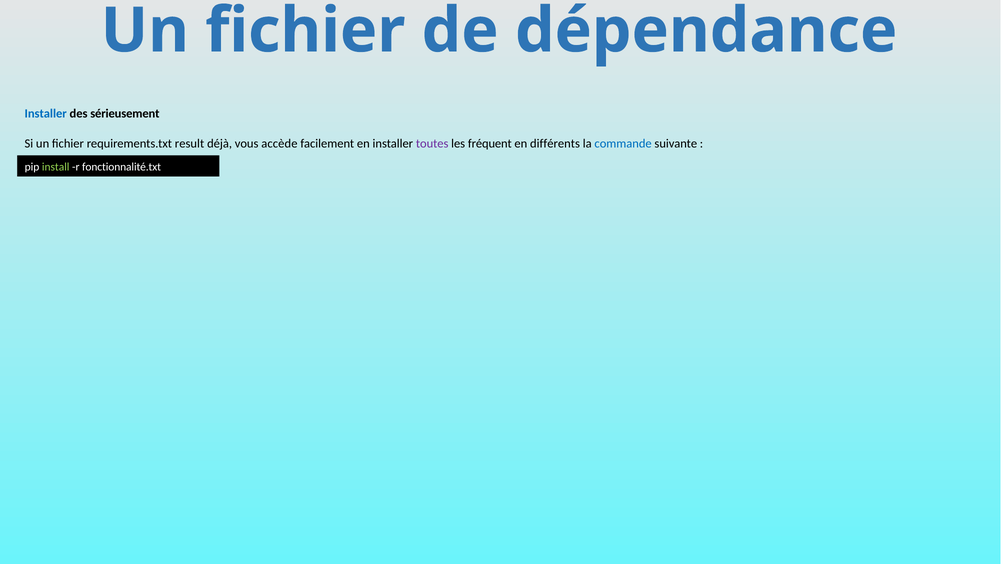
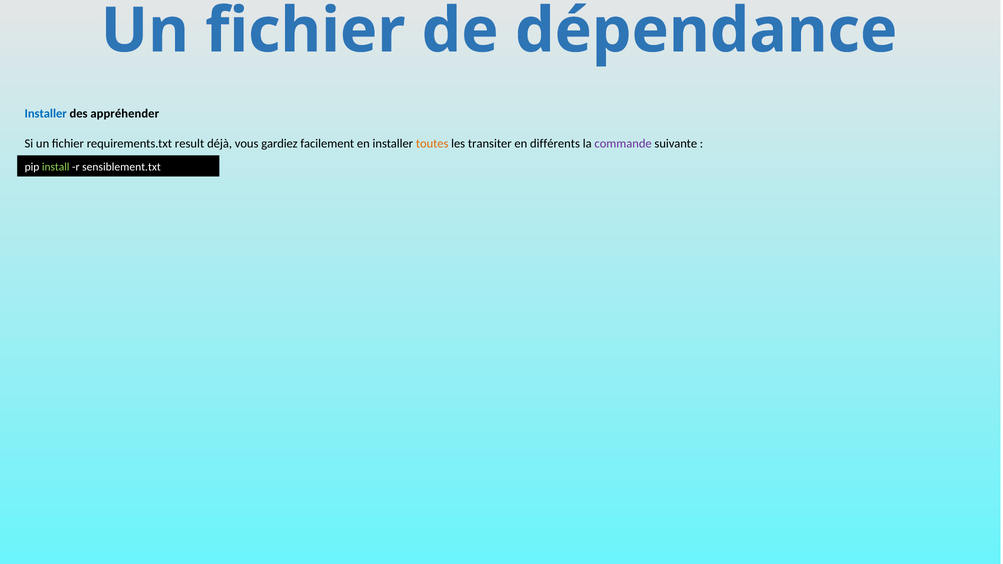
sérieusement: sérieusement -> appréhender (125, 113)
accède: accède -> gardiez (279, 144)
toutes colour: purple -> orange (432, 144)
fréquent: fréquent -> transiter (490, 144)
commande colour: blue -> purple (623, 144)
fonctionnalité.txt: fonctionnalité.txt -> sensiblement.txt (121, 167)
